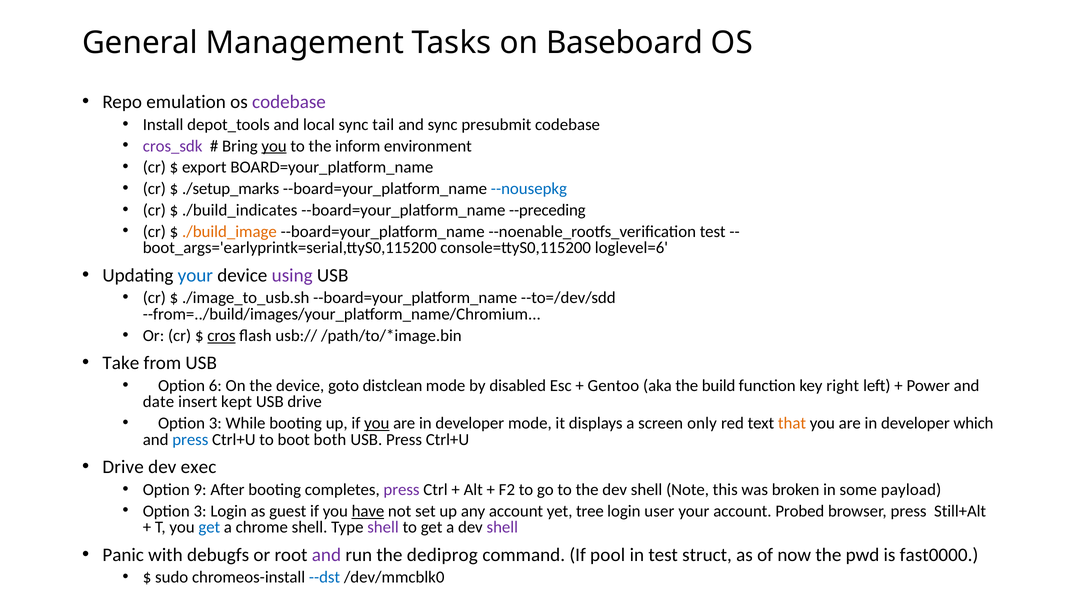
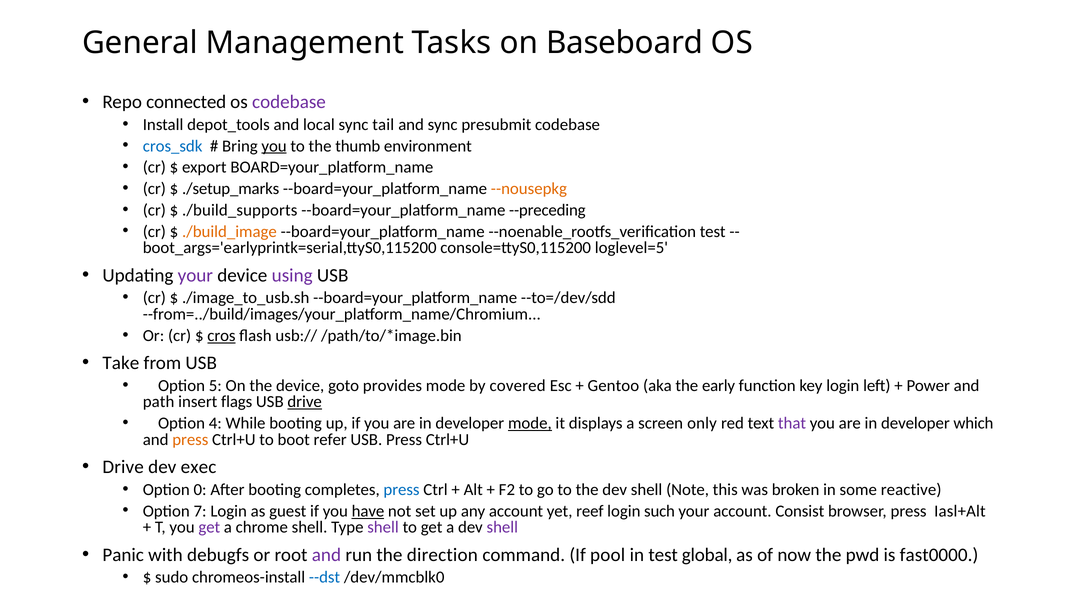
emulation: emulation -> connected (186, 102)
cros_sdk colour: purple -> blue (173, 146)
inform: inform -> thumb (358, 146)
--nousepkg colour: blue -> orange (529, 189)
./build_indicates: ./build_indicates -> ./build_supports (240, 210)
loglevel=6: loglevel=6 -> loglevel=5 (631, 248)
your colour: blue -> purple (195, 275)
6: 6 -> 5 (215, 386)
distclean: distclean -> provides (392, 386)
disabled: disabled -> covered (518, 386)
build: build -> early (719, 386)
key right: right -> login (843, 386)
date: date -> path (159, 402)
kept: kept -> flags (237, 402)
drive underline: none -> present (305, 402)
3: 3 -> 4 (215, 424)
you underline: present -> none (377, 424)
mode underline: none -> present (530, 424)
that colour: orange -> purple (792, 424)
press colour: blue -> orange (190, 440)
both: both -> refer (330, 440)
9: 9 -> 0 (200, 490)
press colour: purple -> blue (402, 490)
payload: payload -> reactive (911, 490)
3: 3 -> 7 (200, 511)
tree: tree -> reef (590, 511)
user: user -> such (660, 511)
Probed: Probed -> Consist (800, 511)
Still+Alt: Still+Alt -> Iasl+Alt (960, 511)
get colour: blue -> purple (209, 528)
dediprog: dediprog -> direction (442, 555)
struct: struct -> global (707, 555)
